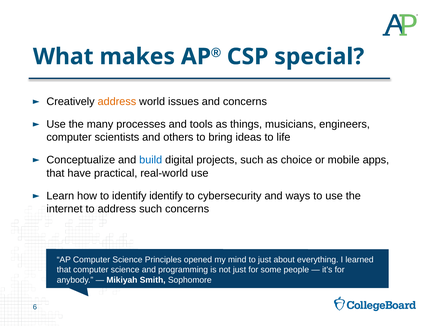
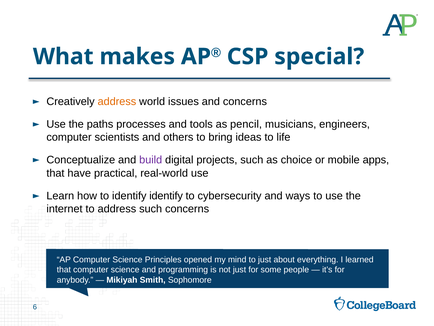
many: many -> paths (100, 124)
things: things -> pencil (246, 124)
build colour: blue -> purple (151, 160)
